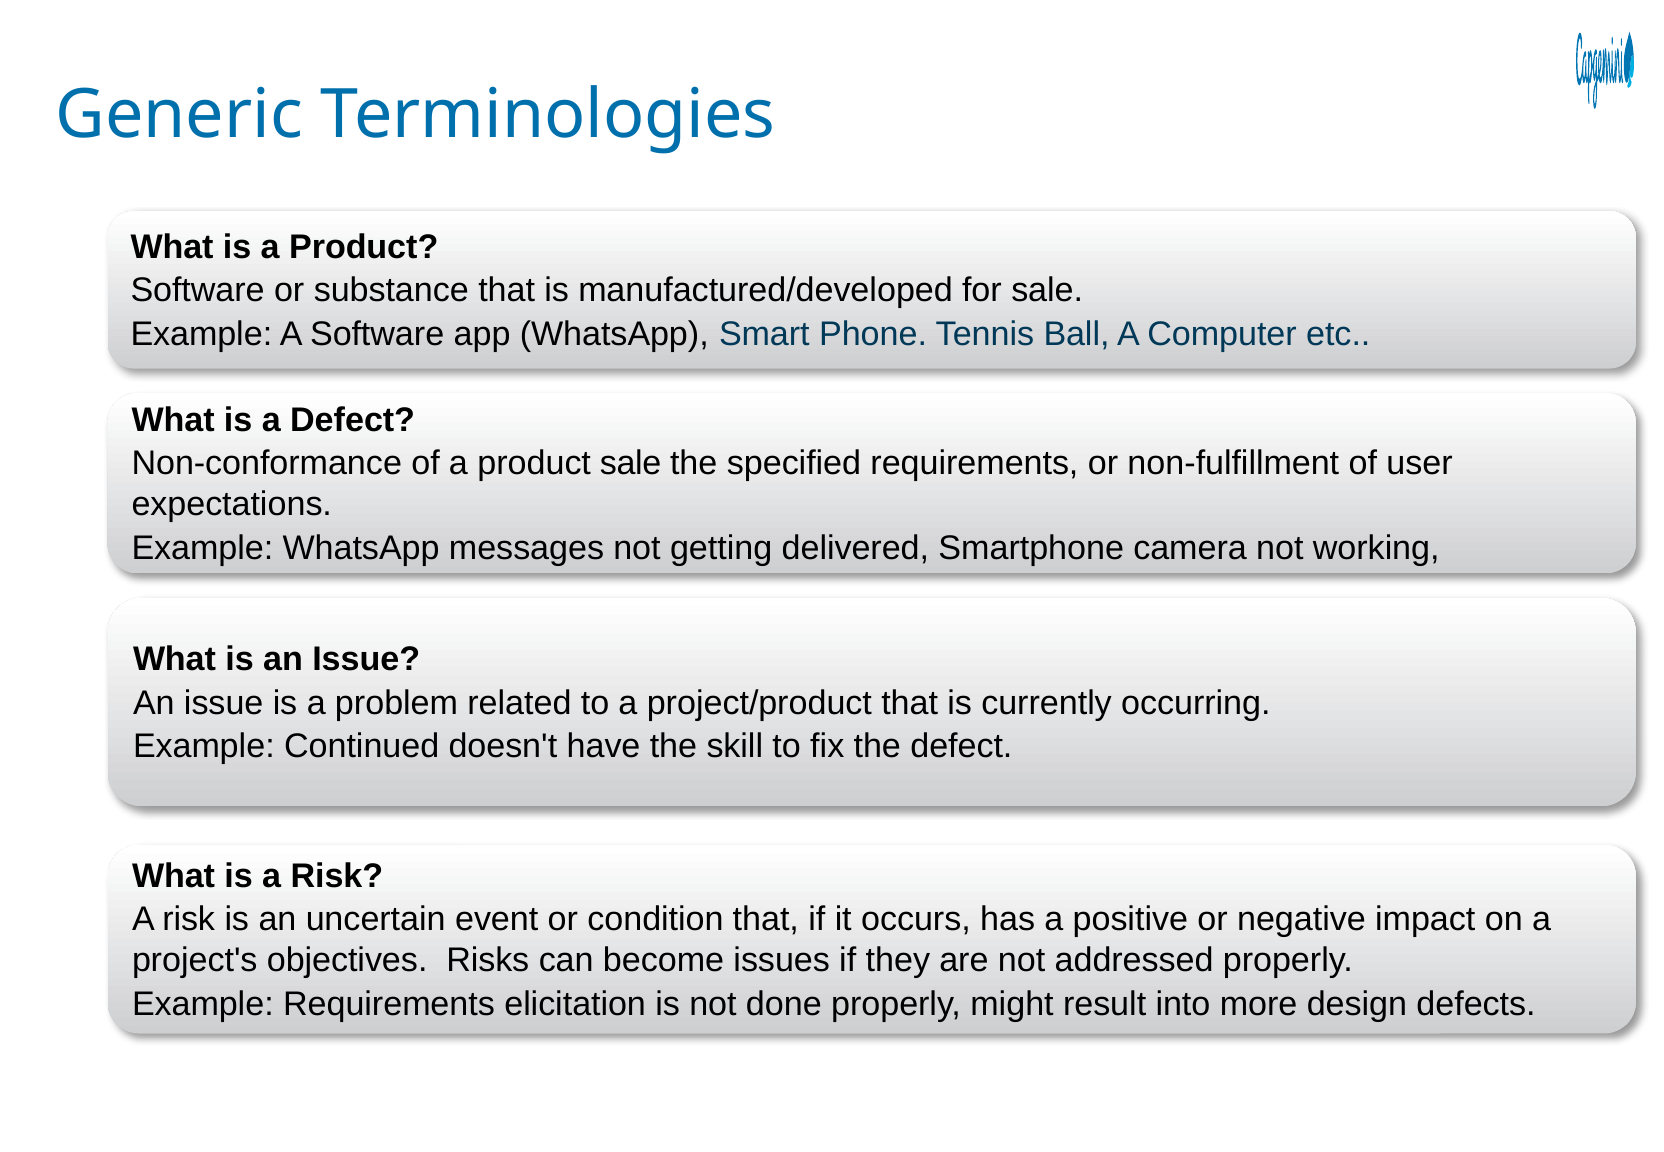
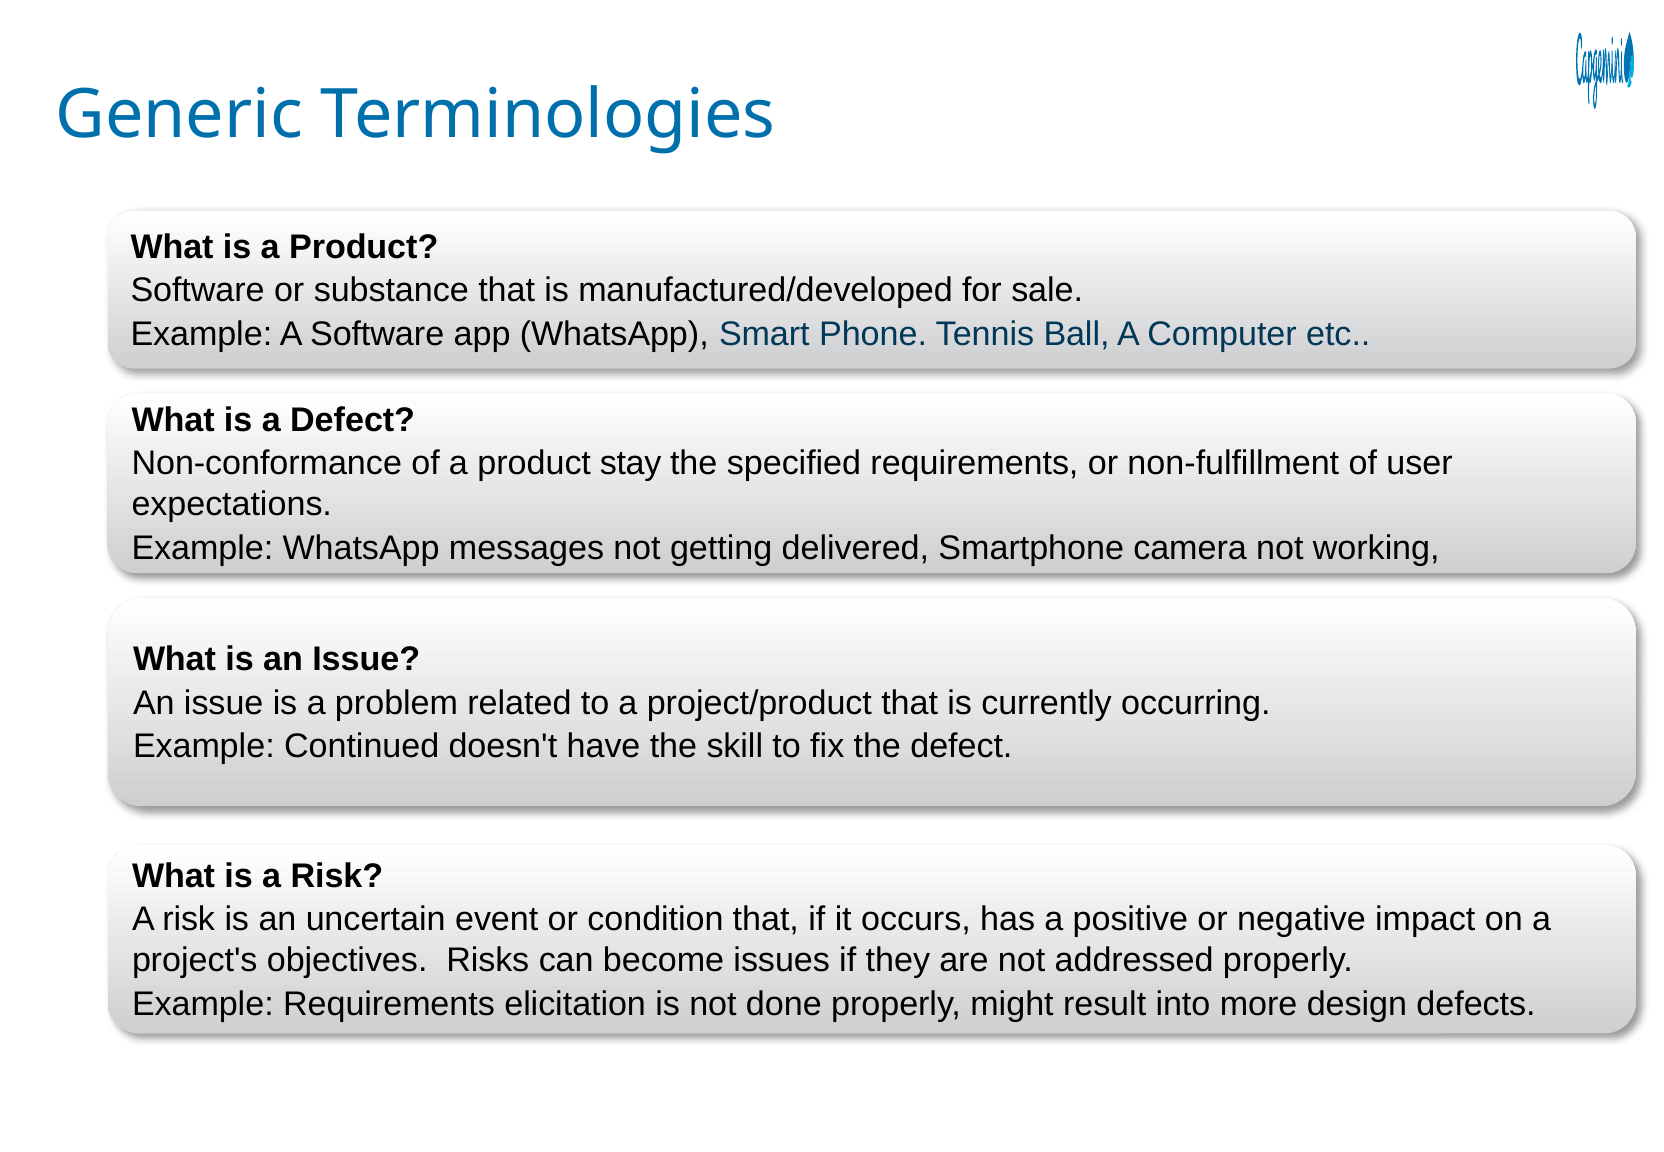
product sale: sale -> stay (631, 464)
